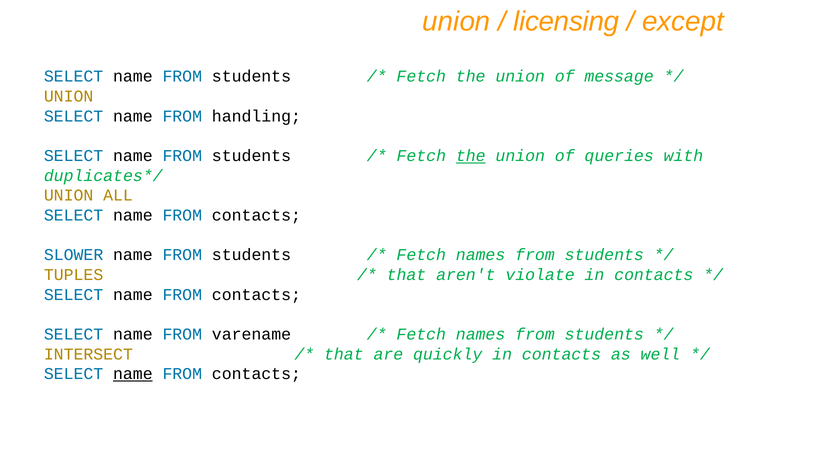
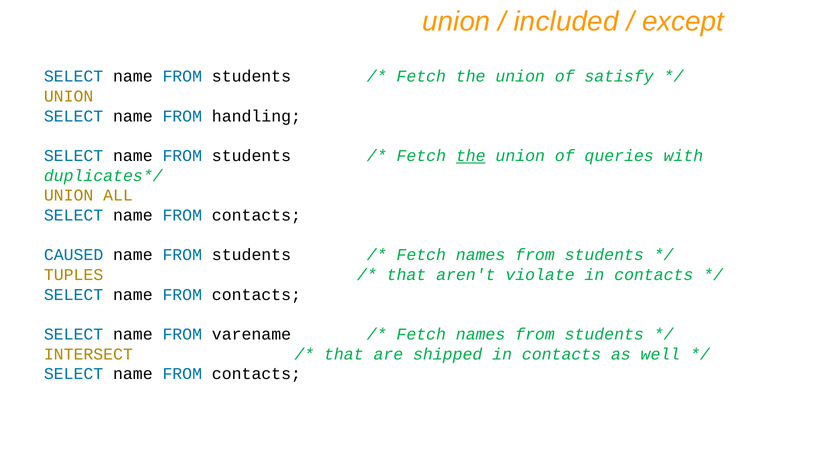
licensing: licensing -> included (566, 22)
message: message -> satisfy (619, 76)
SLOWER: SLOWER -> CAUSED (74, 255)
quickly: quickly -> shipped (448, 354)
name underline: present -> none (133, 374)
